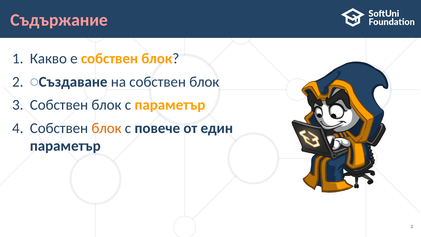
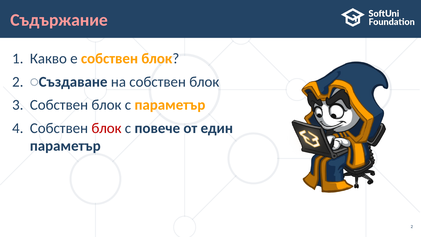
блок colour: orange -> red (106, 128)
